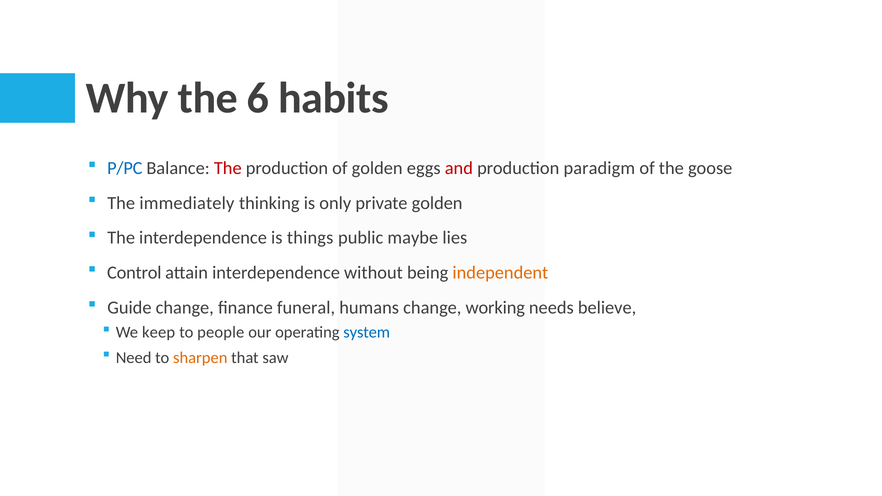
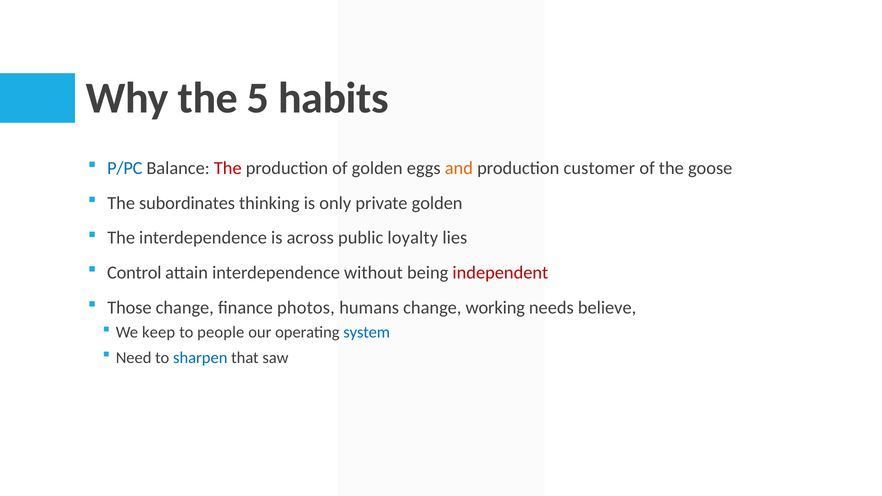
6: 6 -> 5 (258, 98)
and colour: red -> orange (459, 168)
paradigm: paradigm -> customer (599, 168)
immediately: immediately -> subordinates (187, 203)
things: things -> across (310, 238)
maybe: maybe -> loyalty (413, 238)
independent colour: orange -> red (500, 273)
Guide: Guide -> Those (129, 308)
funeral: funeral -> photos (306, 308)
sharpen colour: orange -> blue (200, 358)
